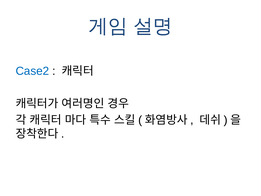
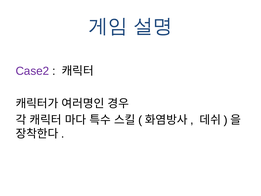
Case2 colour: blue -> purple (32, 71)
